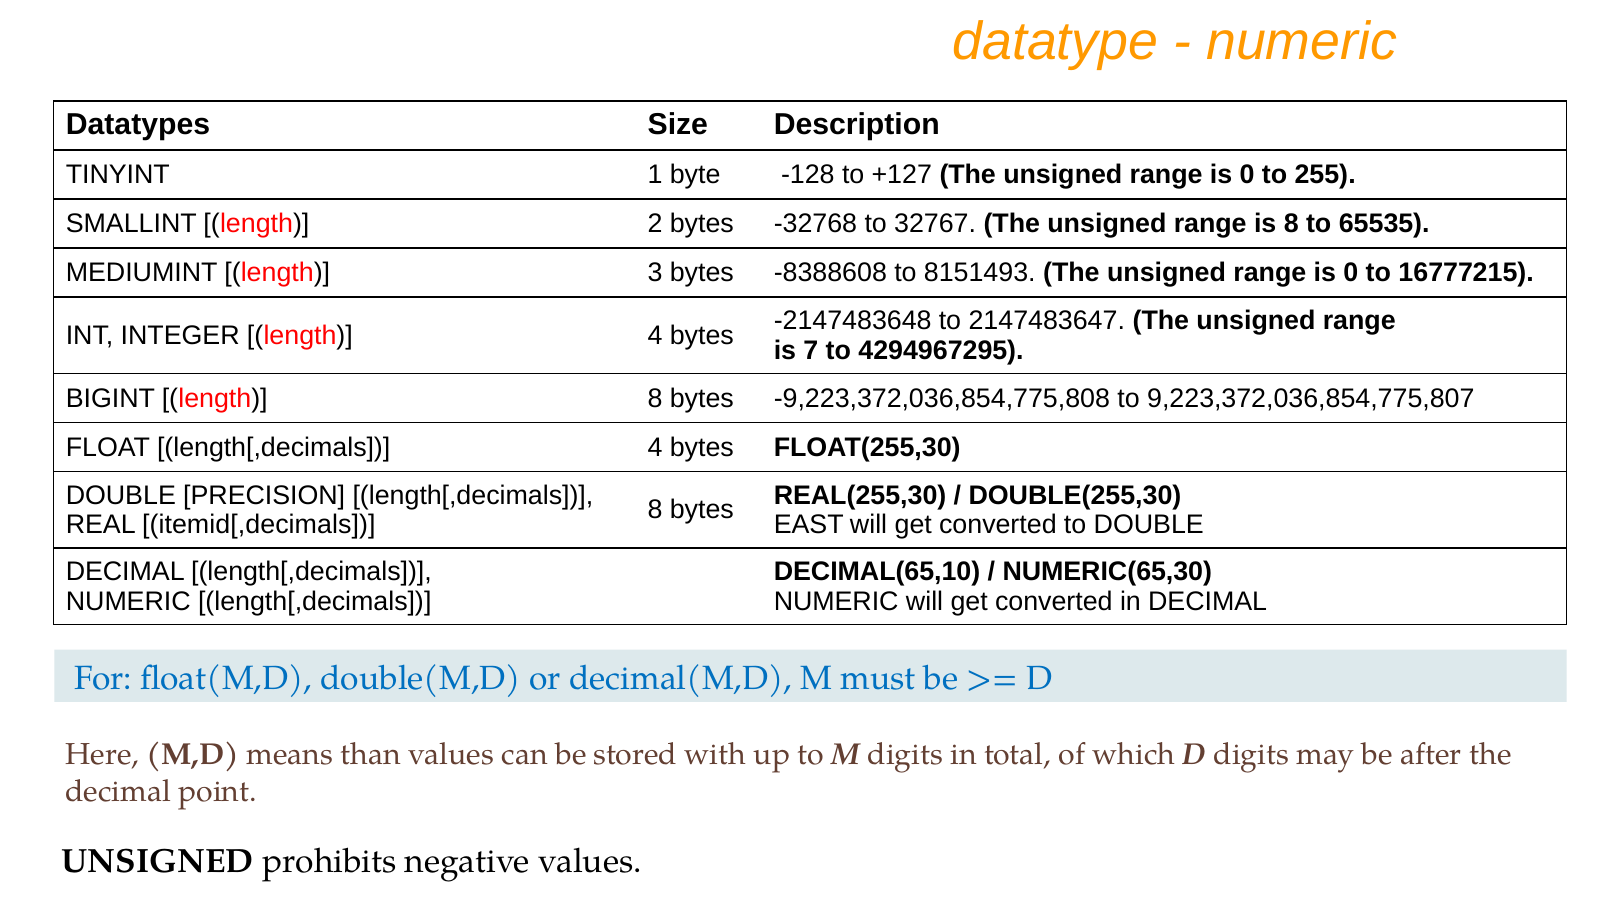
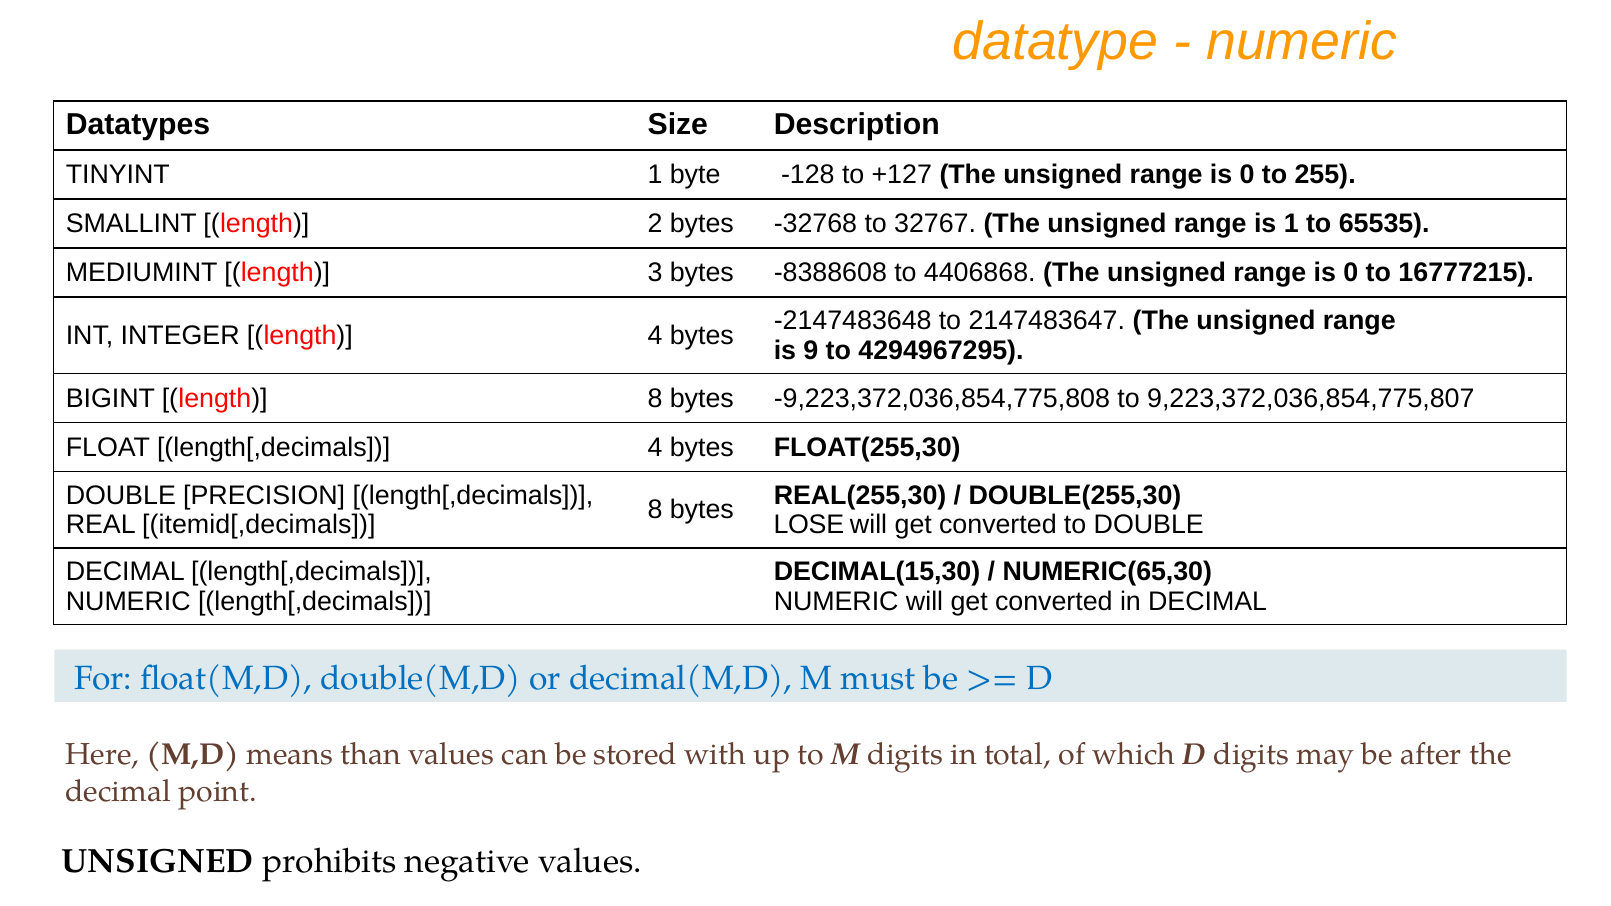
is 8: 8 -> 1 (1291, 224)
8151493: 8151493 -> 4406868 (980, 273)
7: 7 -> 9 (811, 351)
EAST: EAST -> LOSE (809, 525)
DECIMAL(65,10: DECIMAL(65,10 -> DECIMAL(15,30 (877, 572)
